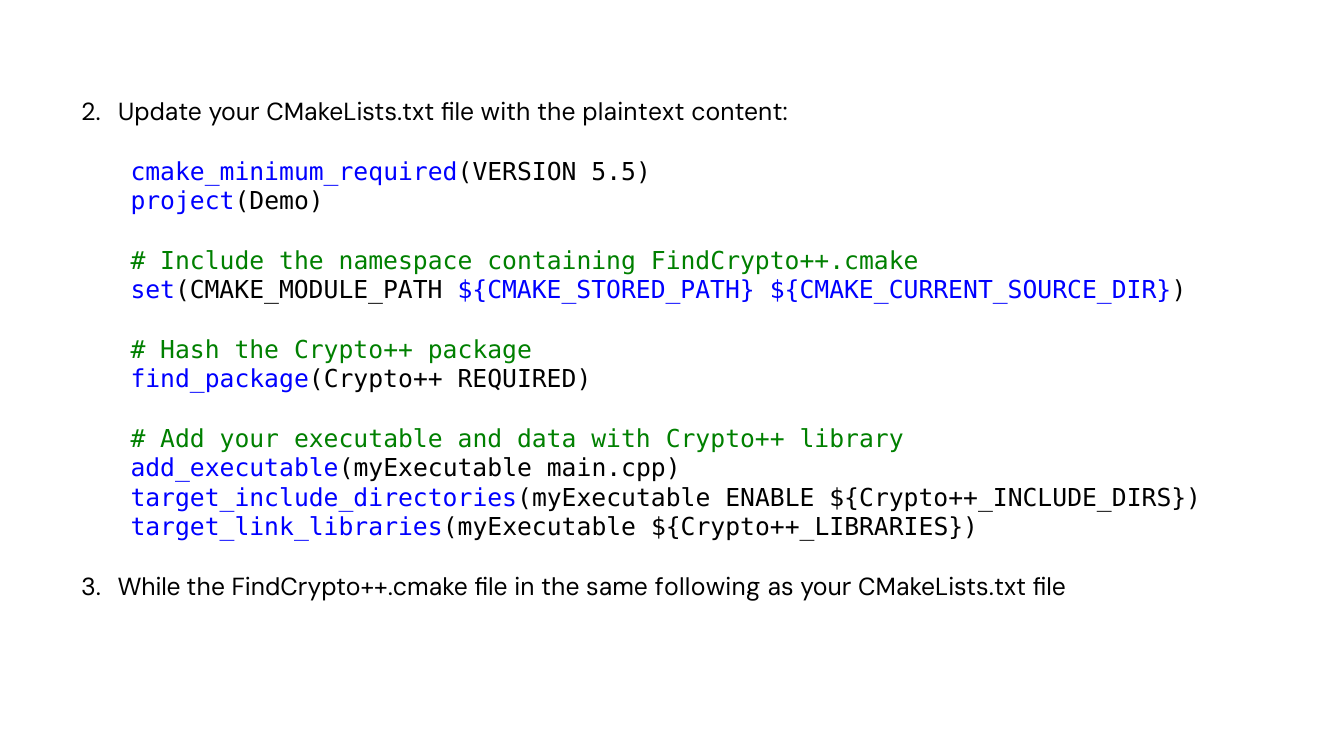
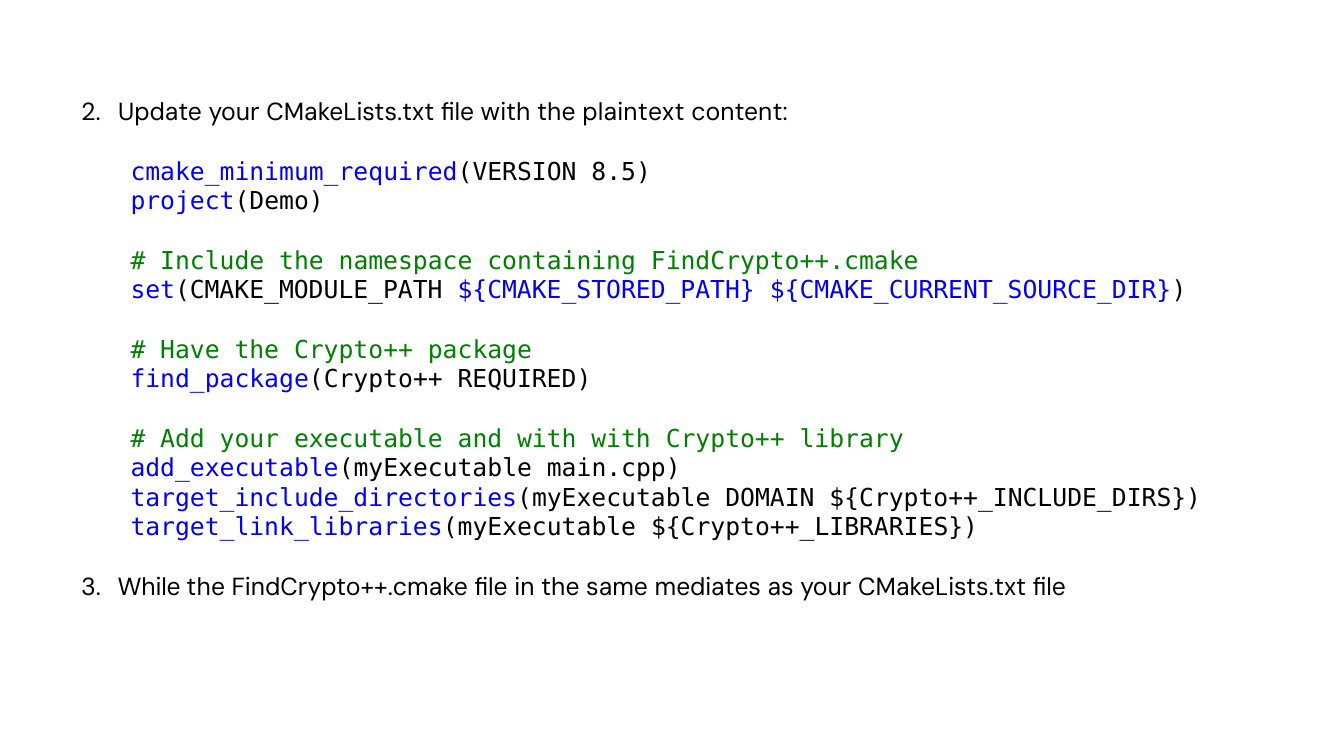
5.5: 5.5 -> 8.5 (621, 172)
Hash: Hash -> Have (190, 350)
and data: data -> with (547, 439)
ENABLE: ENABLE -> DOMAIN (770, 498)
following: following -> mediates (708, 587)
